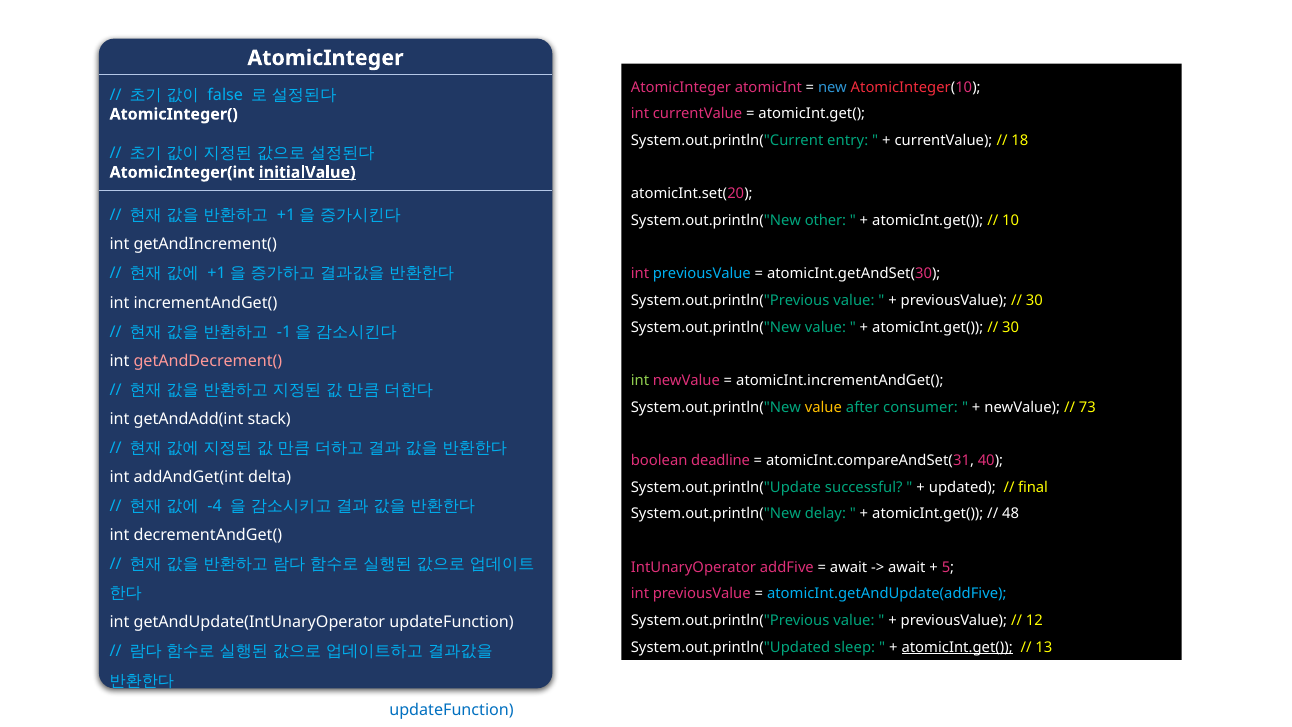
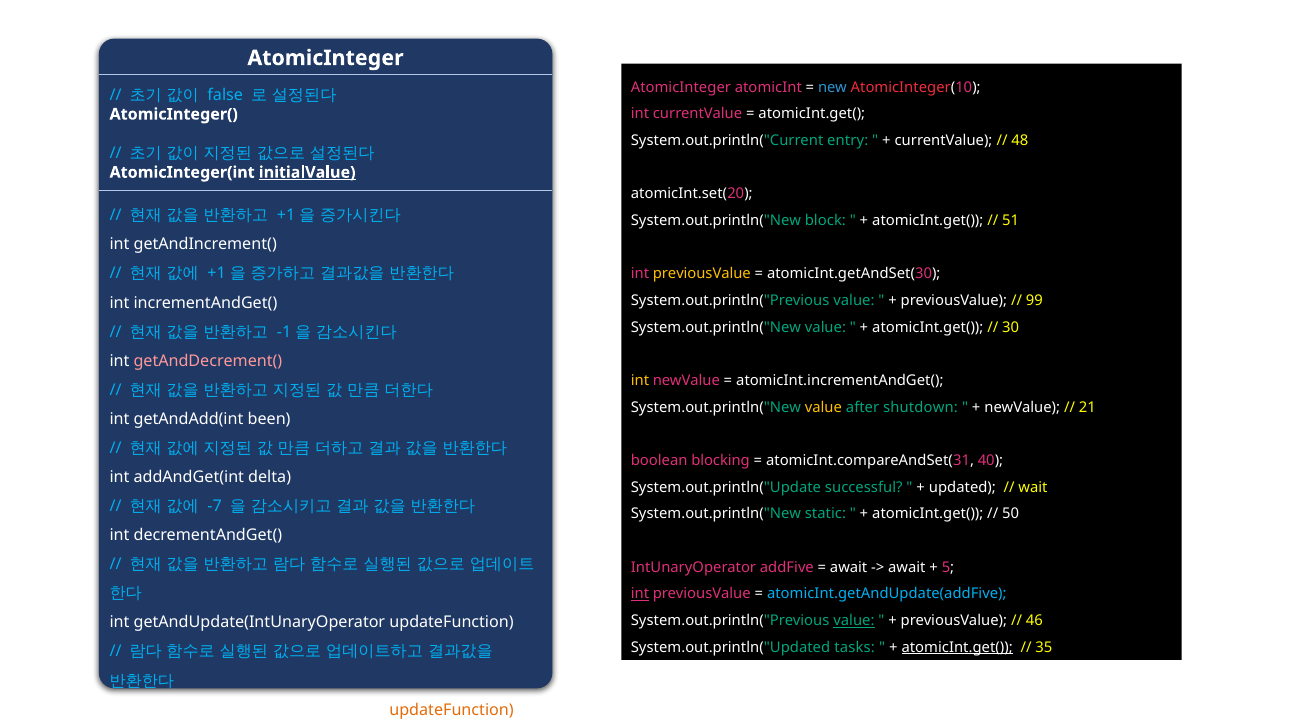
18: 18 -> 48 (1020, 141)
other: other -> block (825, 221)
10: 10 -> 51 (1011, 221)
previousValue colour: light blue -> yellow (702, 274)
30: 30 -> 99 (1034, 300)
int colour: light green -> yellow (640, 380)
consumer: consumer -> shutdown (920, 407)
73: 73 -> 21 (1087, 407)
stack: stack -> been (269, 419)
deadline: deadline -> blocking (721, 460)
final: final -> wait (1033, 487)
-4: -4 -> -7 (215, 506)
delay: delay -> static (825, 514)
48: 48 -> 50 (1011, 514)
int underline: none -> present (640, 594)
value underline: none -> present (854, 620)
12: 12 -> 46 (1034, 620)
sleep: sleep -> tasks (855, 647)
13: 13 -> 35 (1044, 647)
updateFunction colour: blue -> orange (452, 710)
